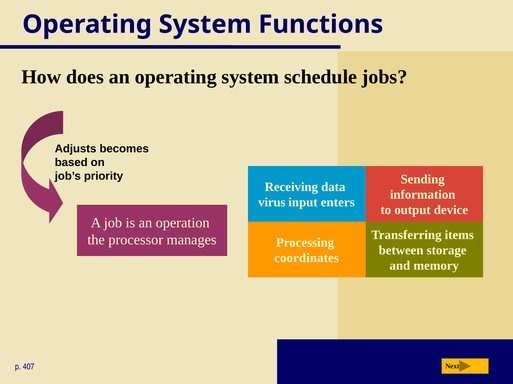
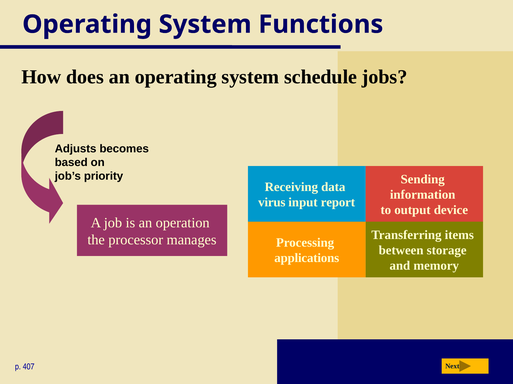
enters: enters -> report (338, 203)
coordinates: coordinates -> applications (307, 259)
